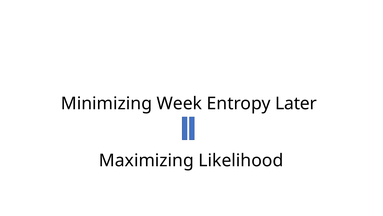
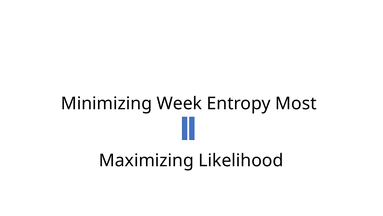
Later: Later -> Most (296, 103)
